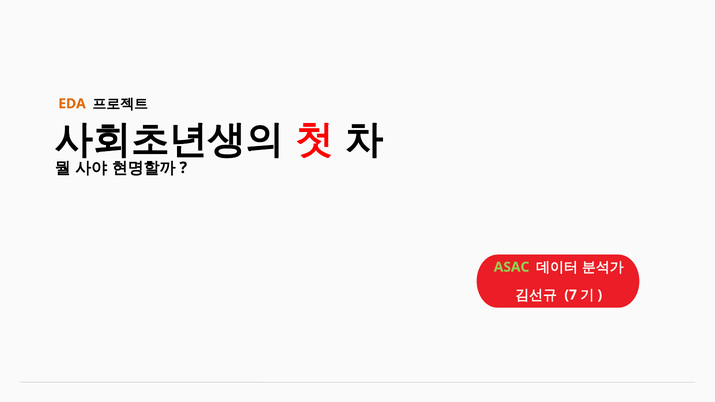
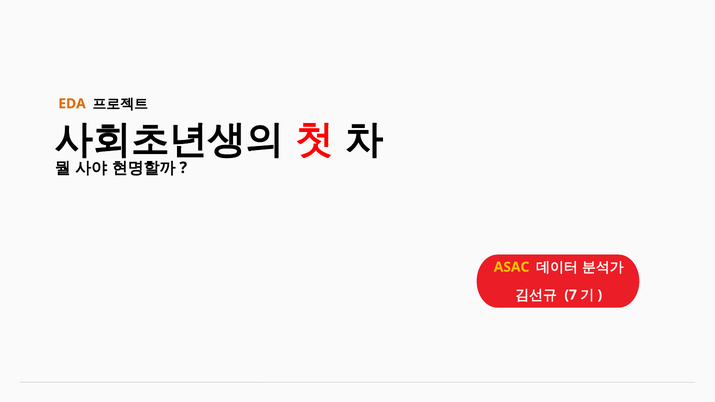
ASAC colour: light green -> yellow (512, 267)
